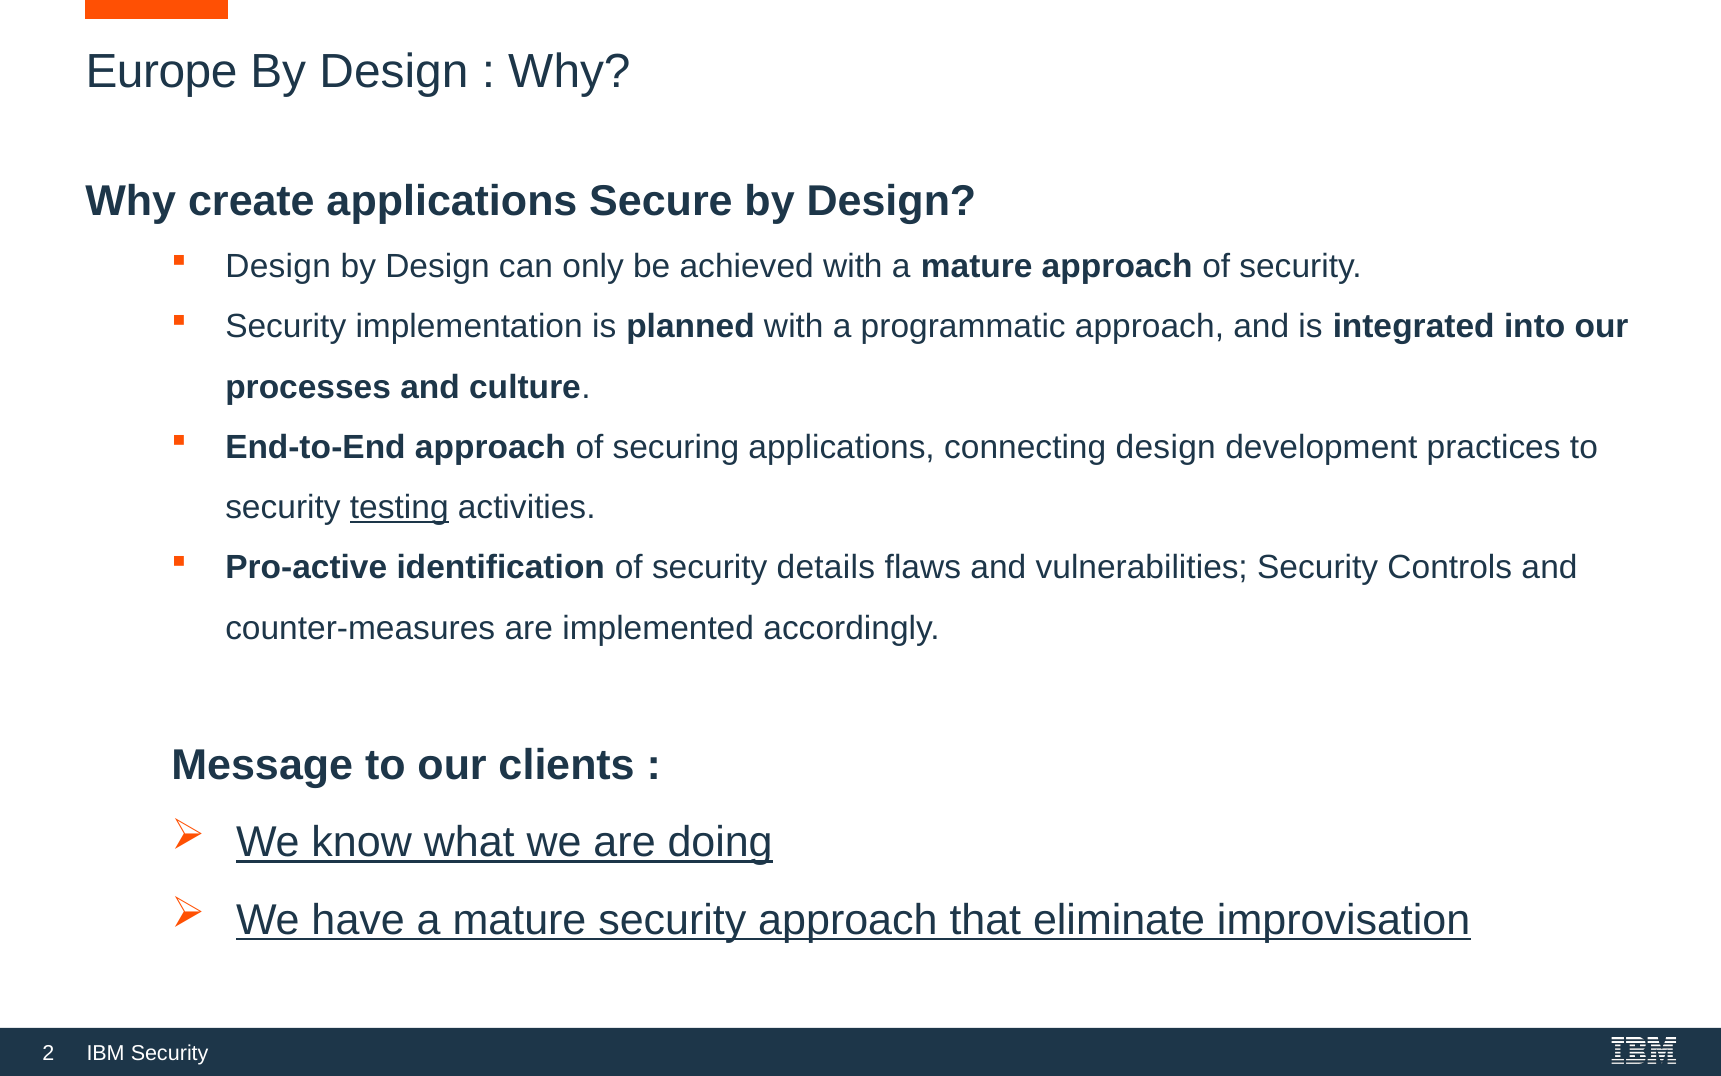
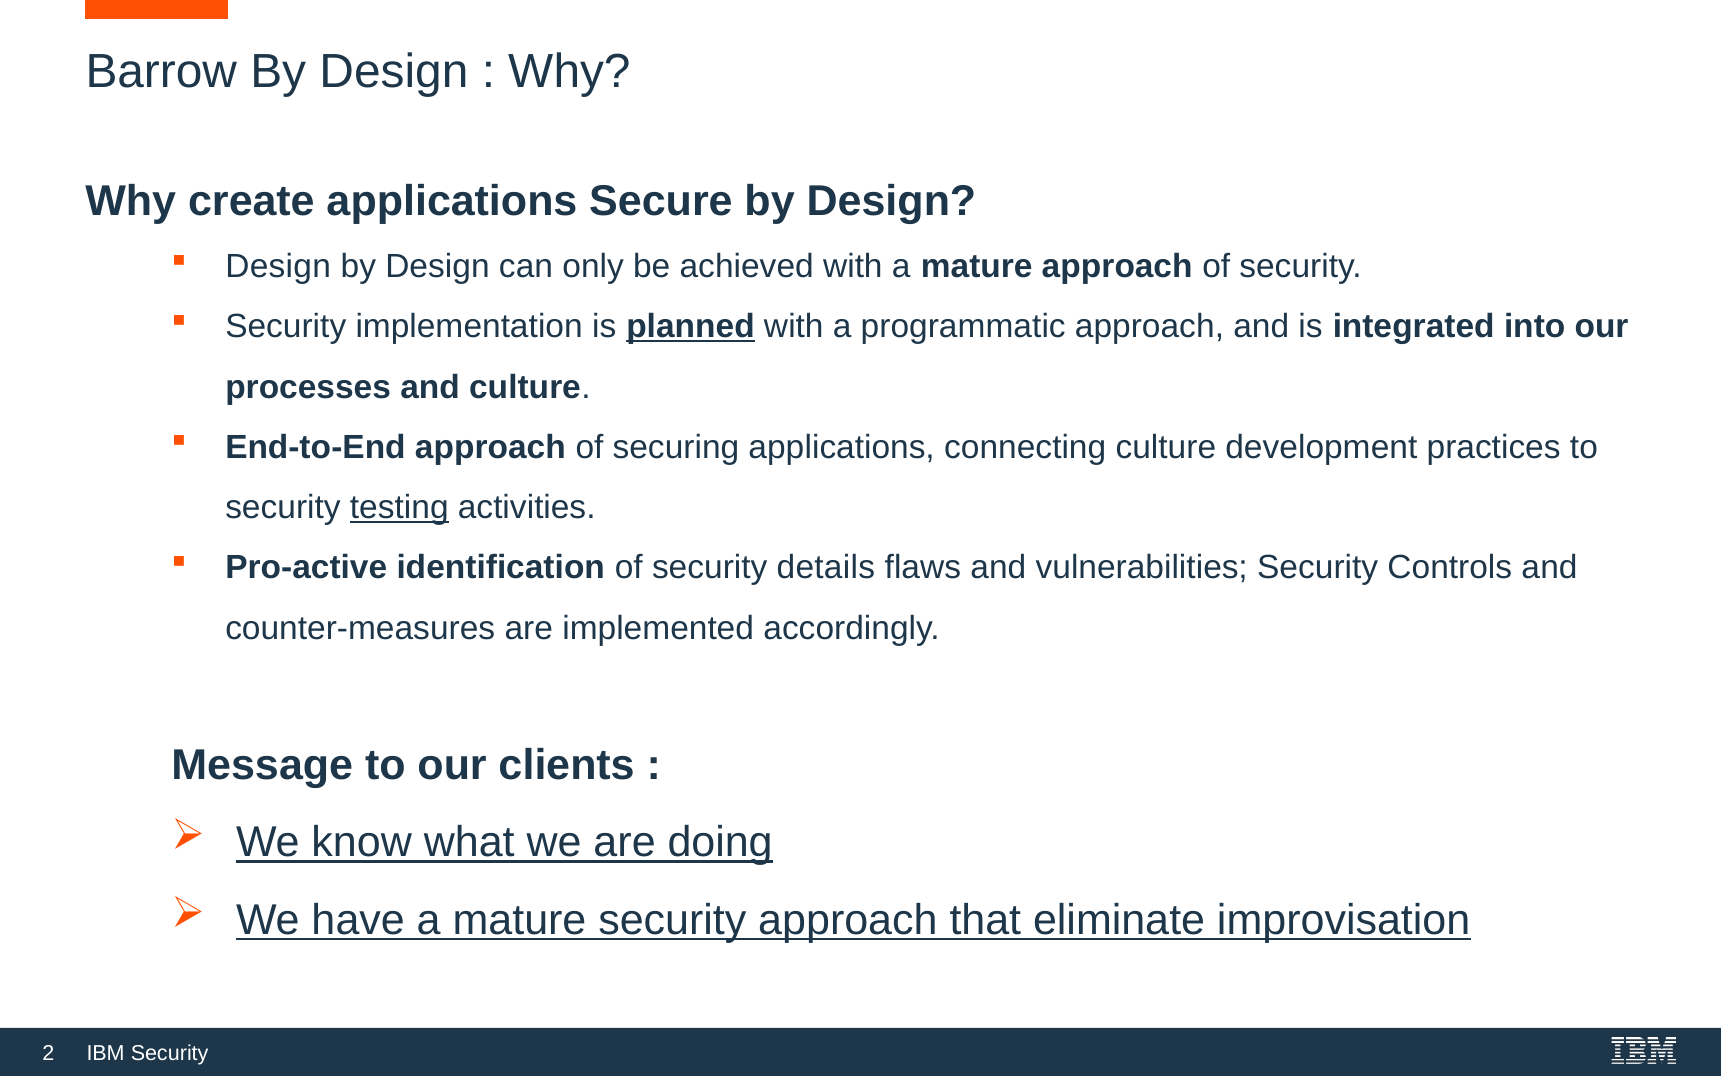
Europe: Europe -> Barrow (161, 72)
planned underline: none -> present (690, 327)
connecting design: design -> culture (1166, 447)
